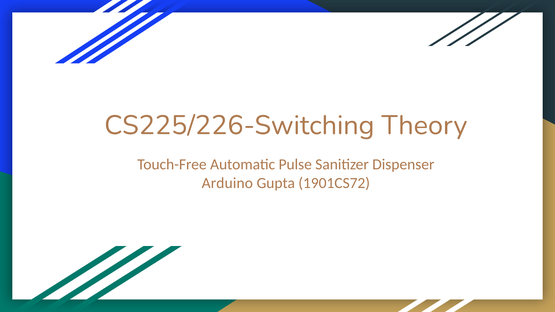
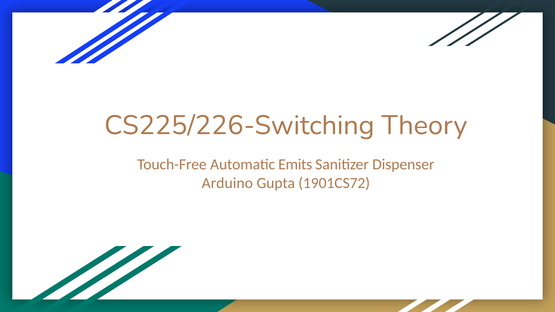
Pulse: Pulse -> Emits (295, 165)
